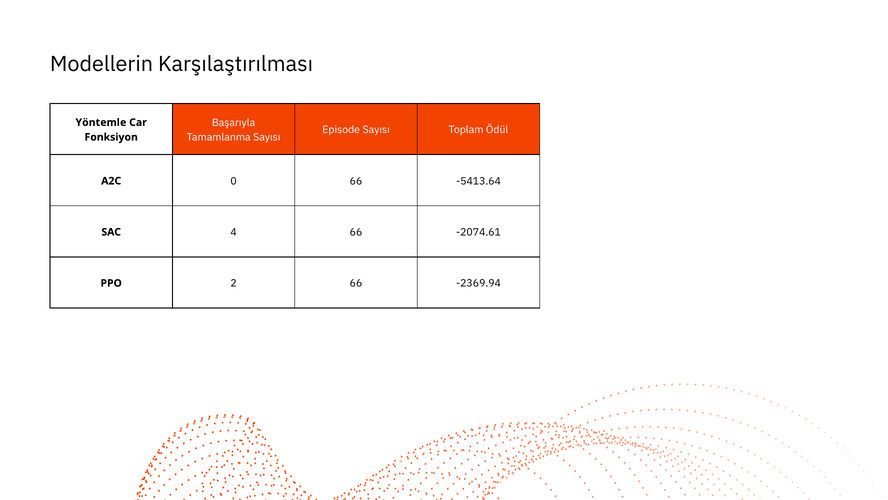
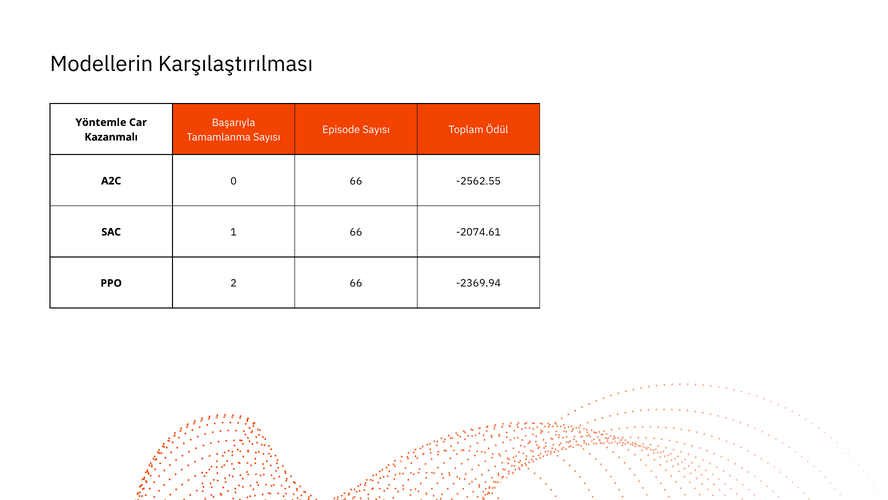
Fonksiyon: Fonksiyon -> Kazanmalı (111, 137)
-5413.64: -5413.64 -> -2562.55 (478, 181)
4: 4 -> 1 (234, 232)
